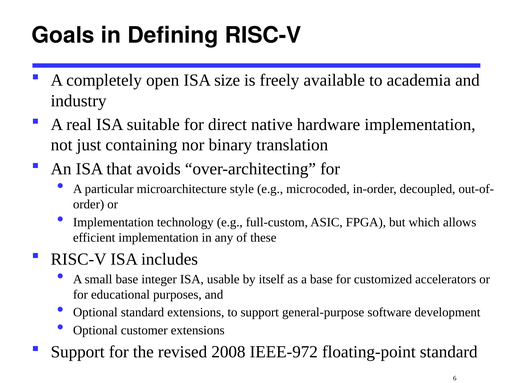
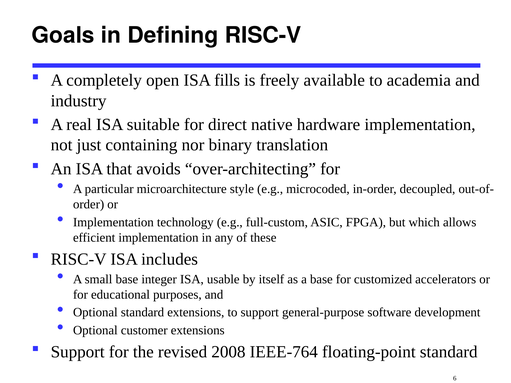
size: size -> fills (227, 80)
IEEE-972: IEEE-972 -> IEEE-764 (284, 352)
